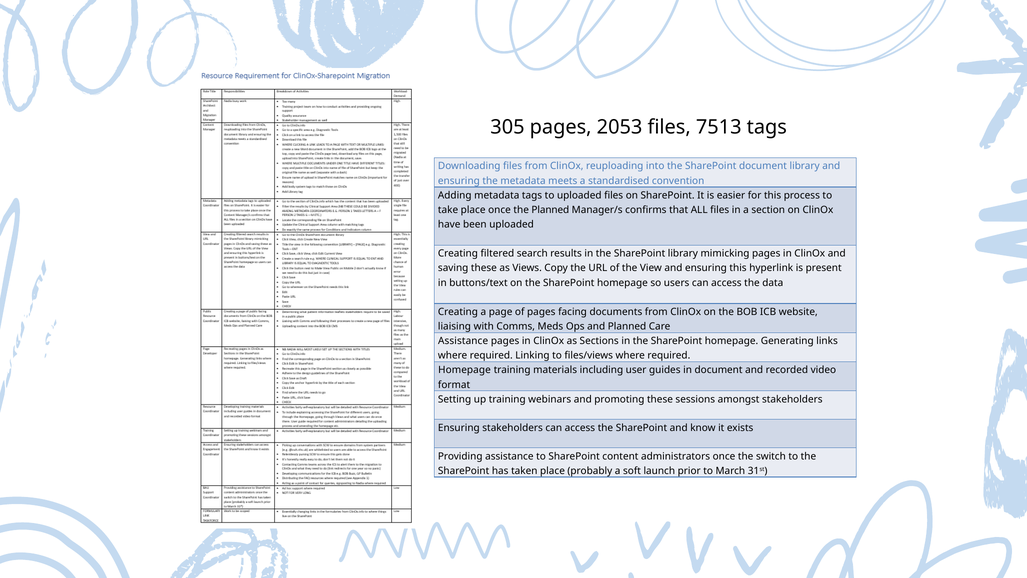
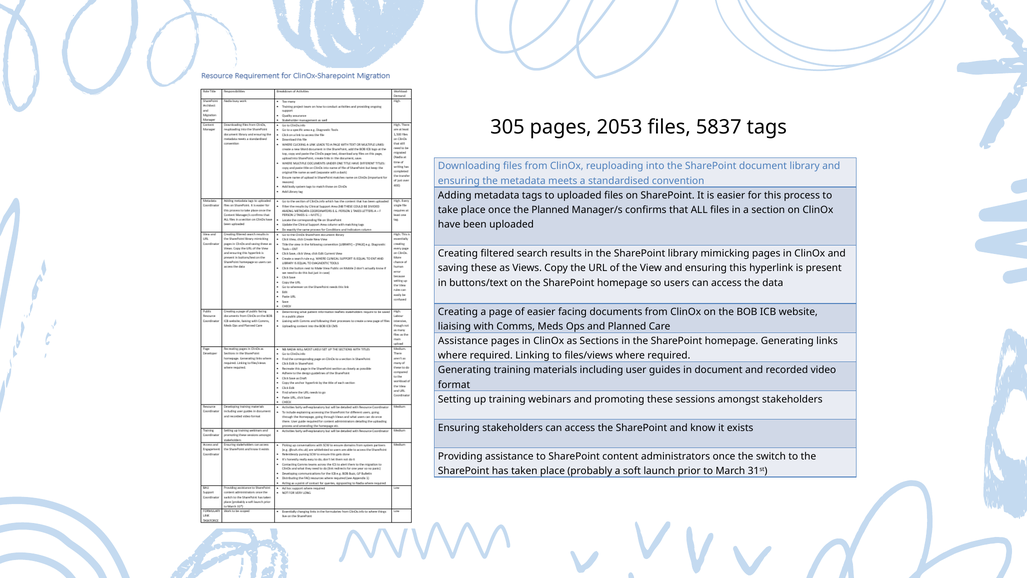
7513: 7513 -> 5837 (719, 127)
of pages: pages -> easier (541, 312)
Homepage: Homepage -> Generating (465, 370)
